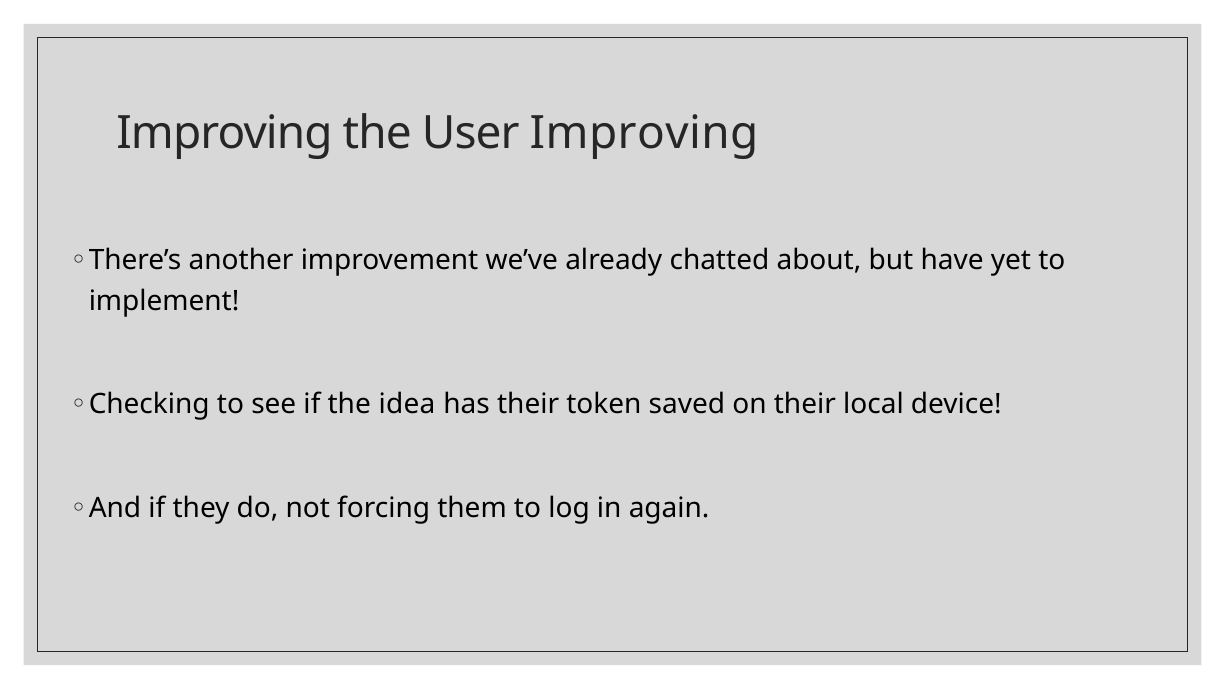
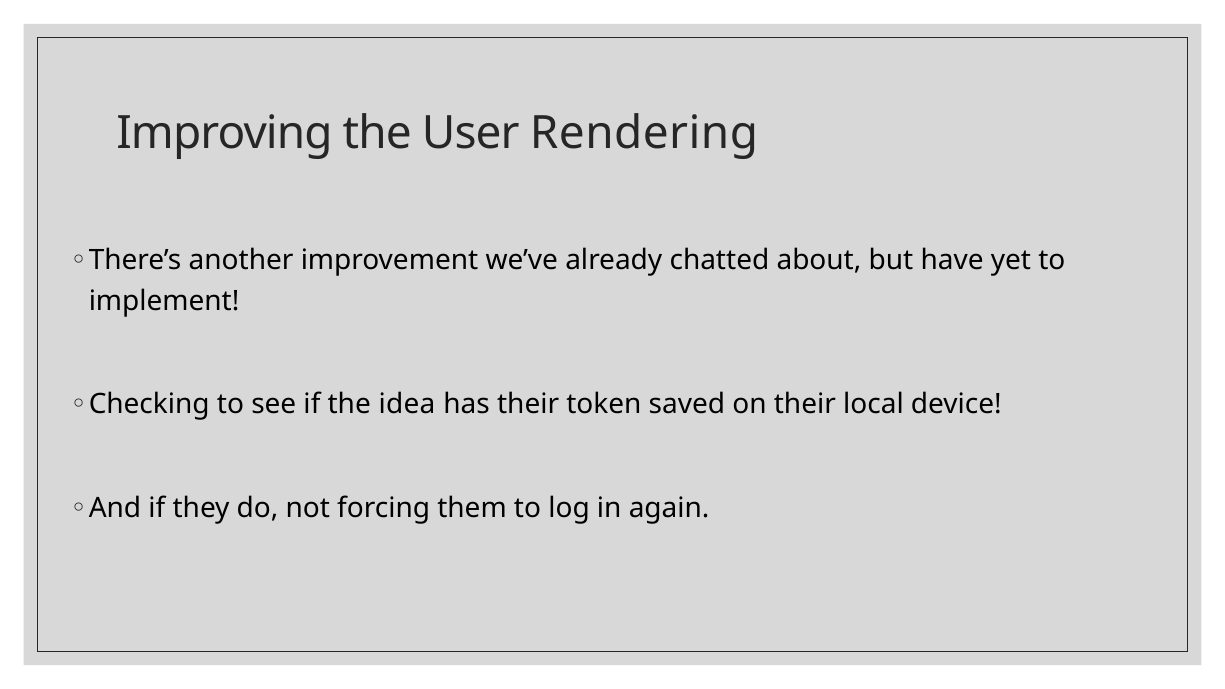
User Improving: Improving -> Rendering (644, 133)
